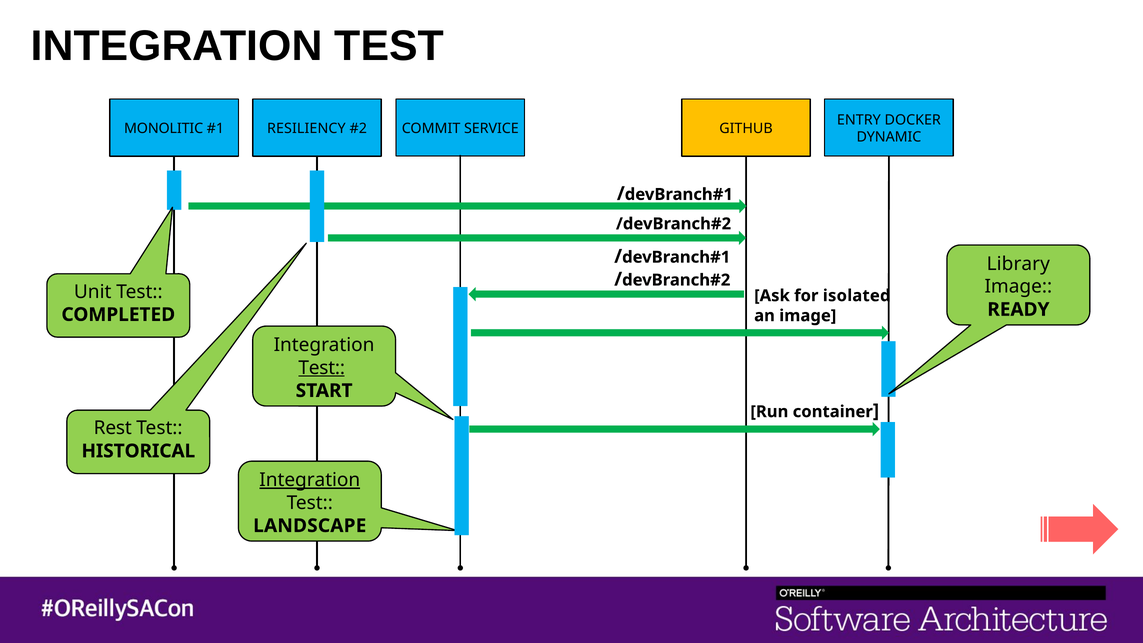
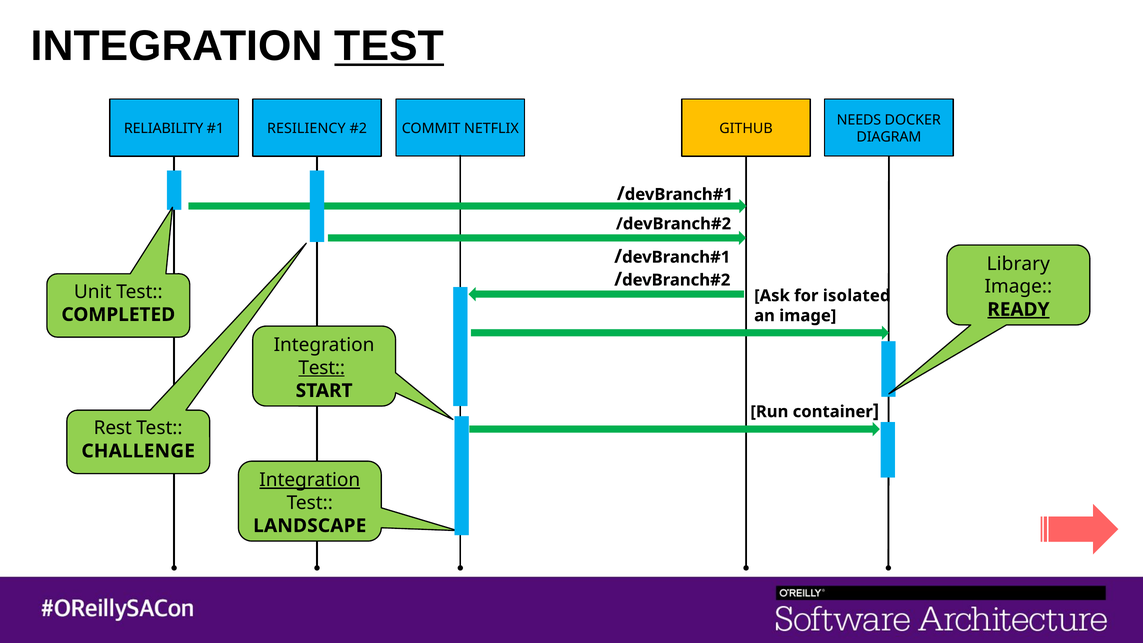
TEST underline: none -> present (389, 46)
ENTRY: ENTRY -> NEEDS (859, 120)
MONOLITIC: MONOLITIC -> RELIABILITY (164, 129)
SERVICE: SERVICE -> NETFLIX (491, 128)
DYNAMIC: DYNAMIC -> DIAGRAM (889, 137)
READY underline: none -> present (1018, 310)
HISTORICAL: HISTORICAL -> CHALLENGE (138, 451)
